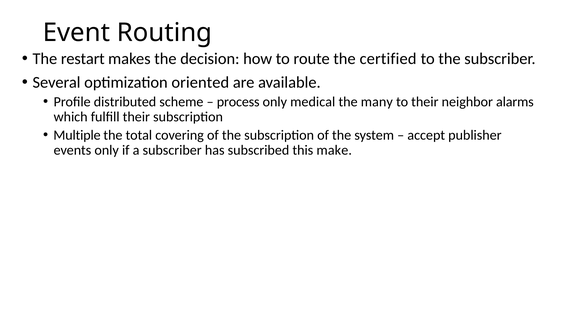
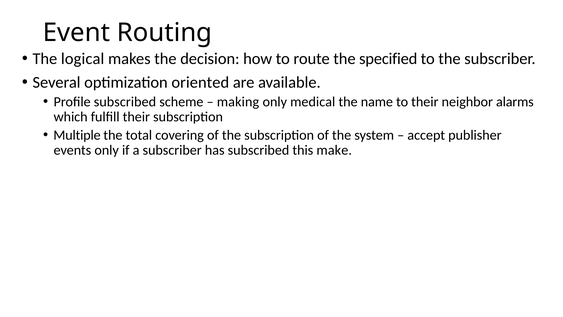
restart: restart -> logical (83, 59)
certified: certified -> specified (388, 59)
Profile distributed: distributed -> subscribed (125, 102)
process: process -> making (238, 102)
many: many -> name (377, 102)
